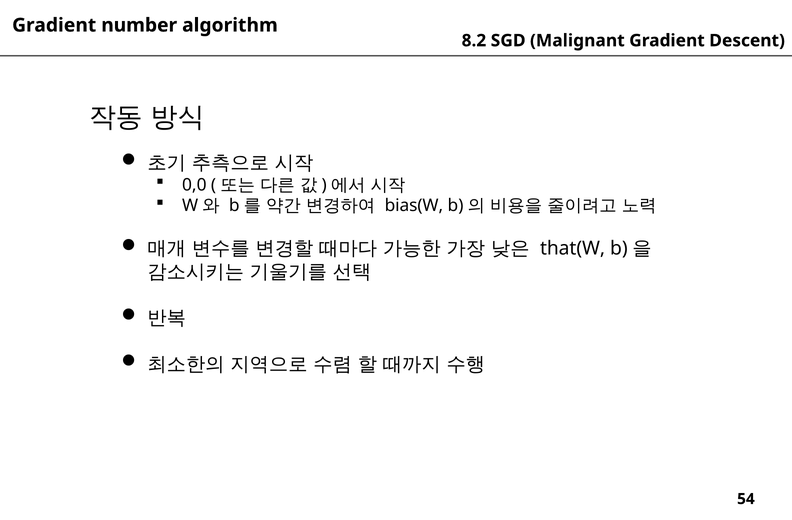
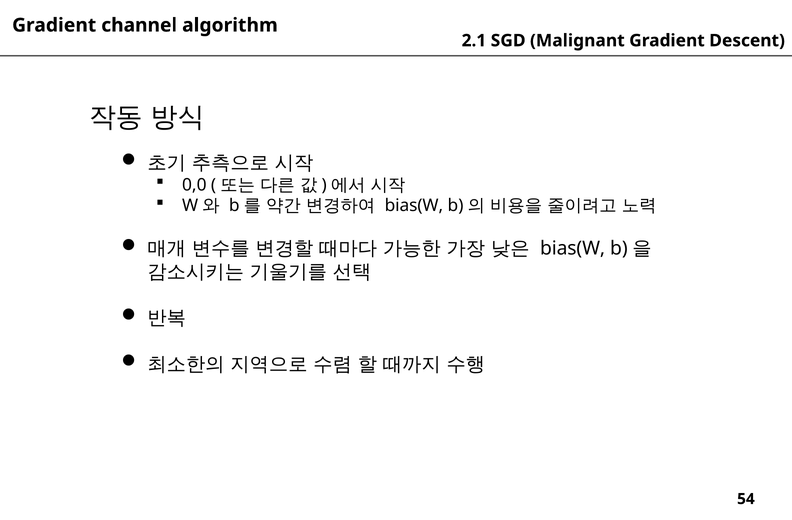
number: number -> channel (139, 25)
8.2: 8.2 -> 2.1 (474, 41)
that(W: that(W -> bias(W (573, 249)
